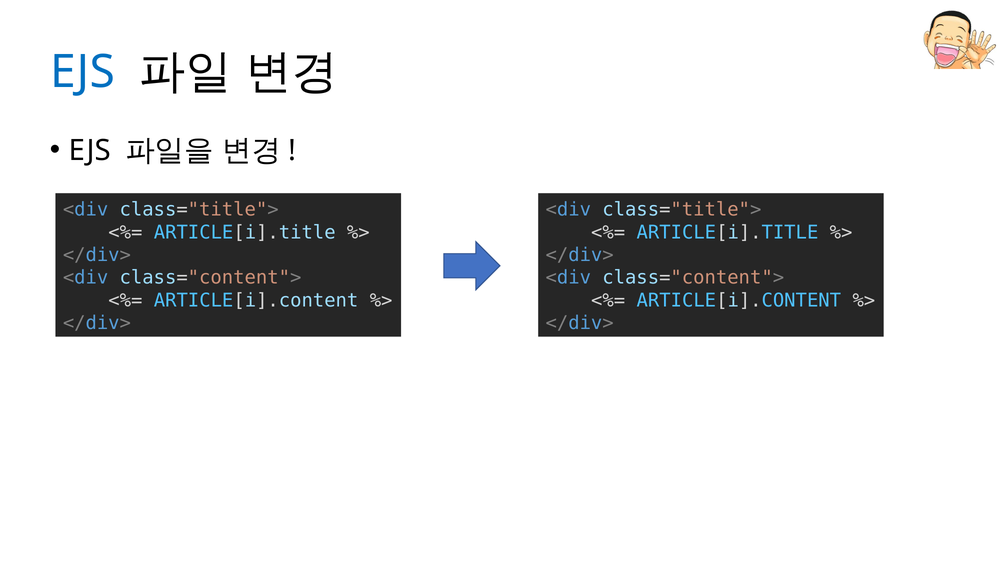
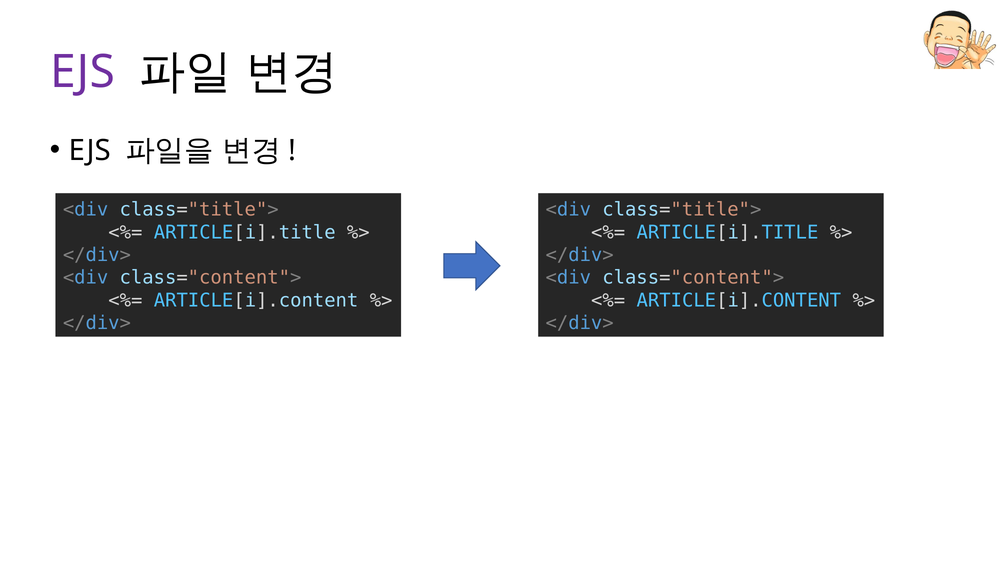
EJS colour: blue -> purple (83, 72)
